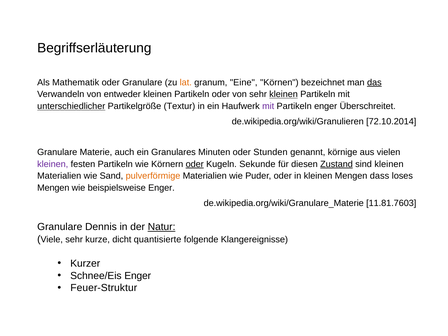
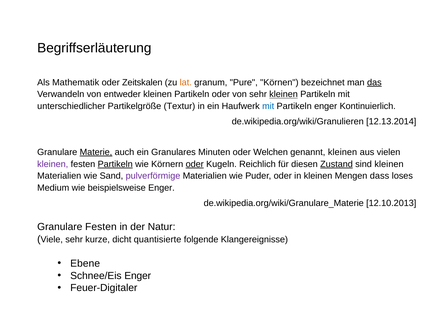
oder Granulare: Granulare -> Zeitskalen (142, 82)
Eine: Eine -> Pure (244, 82)
unterschiedlicher underline: present -> none (71, 106)
mit colour: purple -> blue (268, 106)
Überschreitet: Überschreitet -> Kontinuierlich (368, 106)
72.10.2014: 72.10.2014 -> 12.13.2014 (391, 122)
Materie underline: none -> present (96, 152)
Stunden: Stunden -> Welchen (271, 152)
genannt körnige: körnige -> kleinen (343, 152)
Partikeln underline: none -> present (115, 164)
Sekunde: Sekunde -> Reichlich (257, 164)
pulverförmige colour: orange -> purple (153, 176)
Mengen: Mengen -> Medium (53, 188)
11.81.7603: 11.81.7603 -> 12.10.2013 (391, 203)
Granulare Dennis: Dennis -> Festen (101, 227)
Natur underline: present -> none (162, 227)
Kurzer: Kurzer -> Ebene (85, 263)
Feuer-Struktur: Feuer-Struktur -> Feuer-Digitaler (104, 288)
